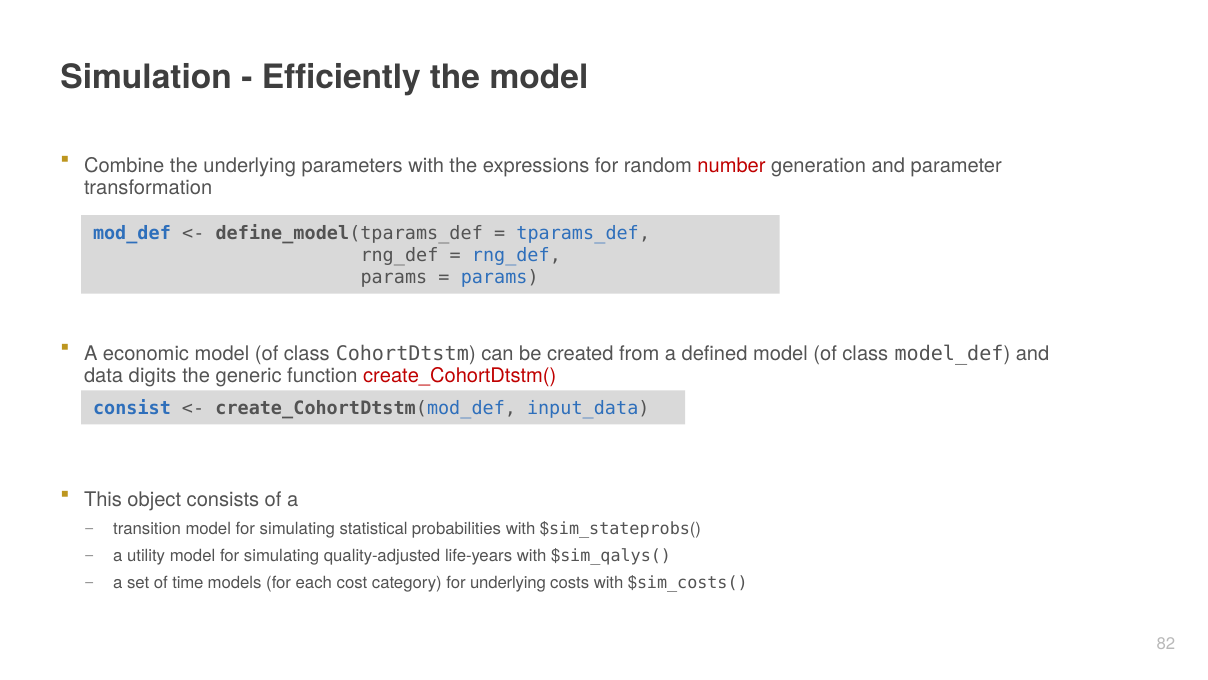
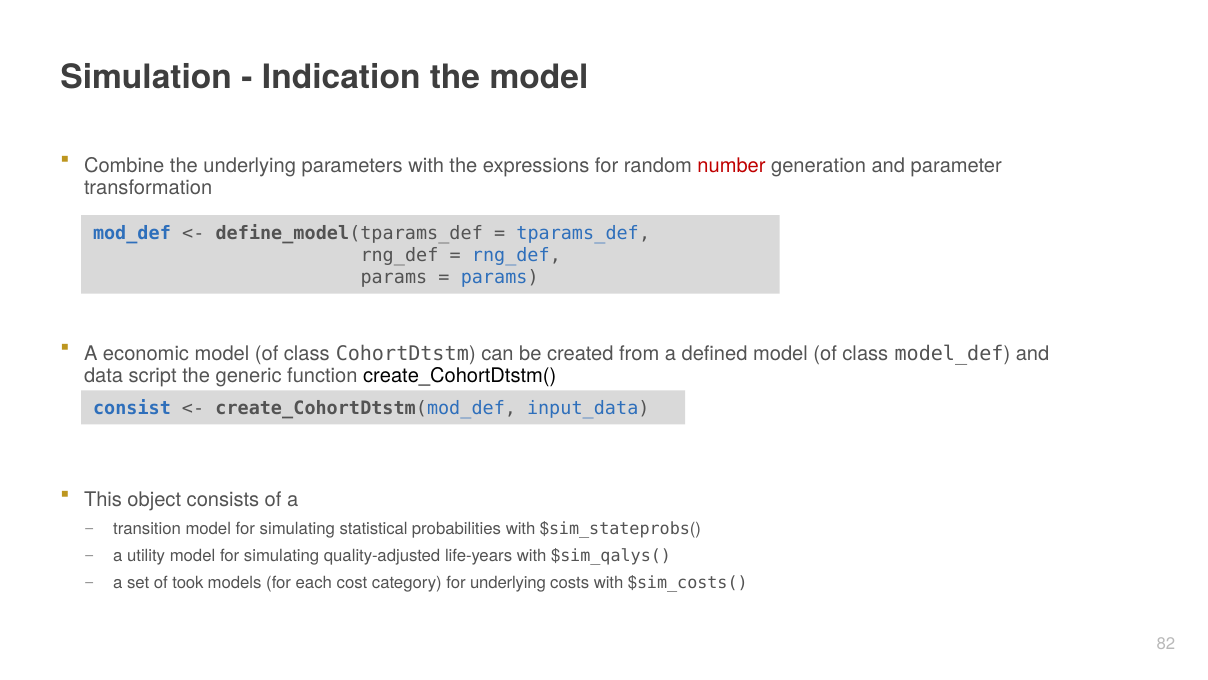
Efficiently: Efficiently -> Indication (341, 78)
digits: digits -> script (153, 375)
create_CohortDtstm( colour: red -> black (460, 375)
time: time -> took (188, 583)
